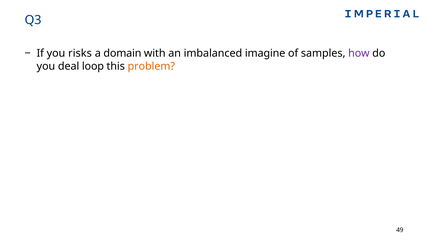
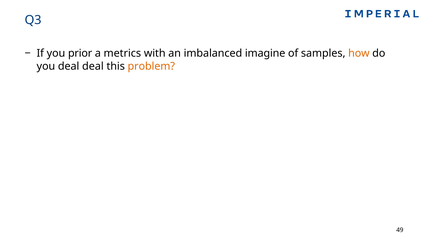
risks: risks -> prior (80, 53)
domain: domain -> metrics (122, 53)
how colour: purple -> orange (359, 53)
deal loop: loop -> deal (93, 66)
